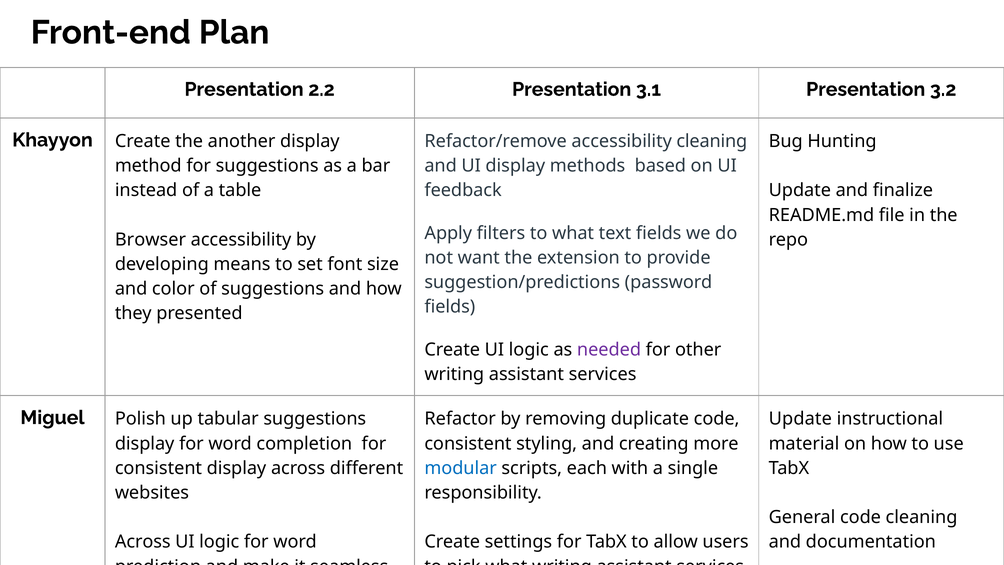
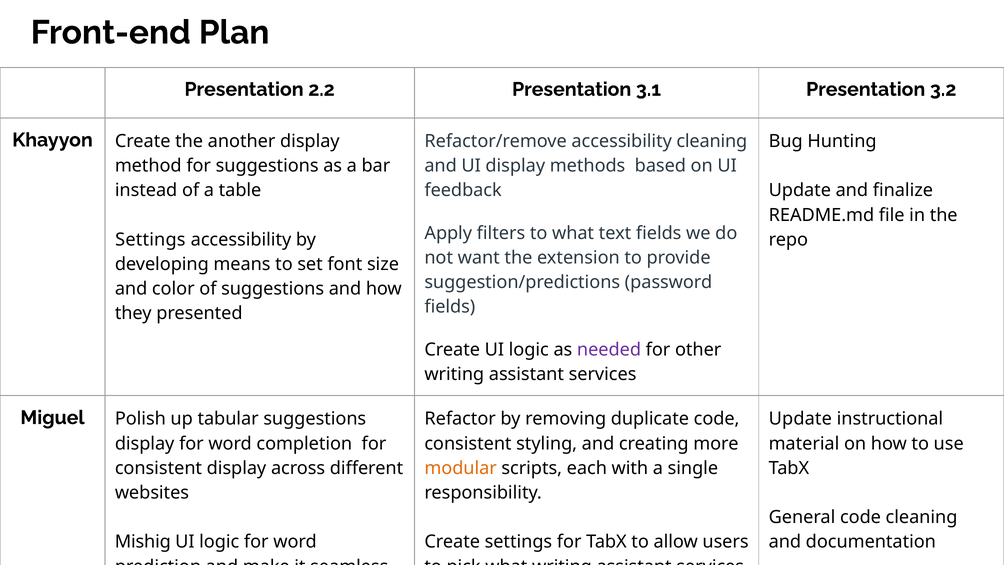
Browser: Browser -> Settings (150, 240)
modular colour: blue -> orange (461, 468)
Across: Across -> Mishig (143, 542)
